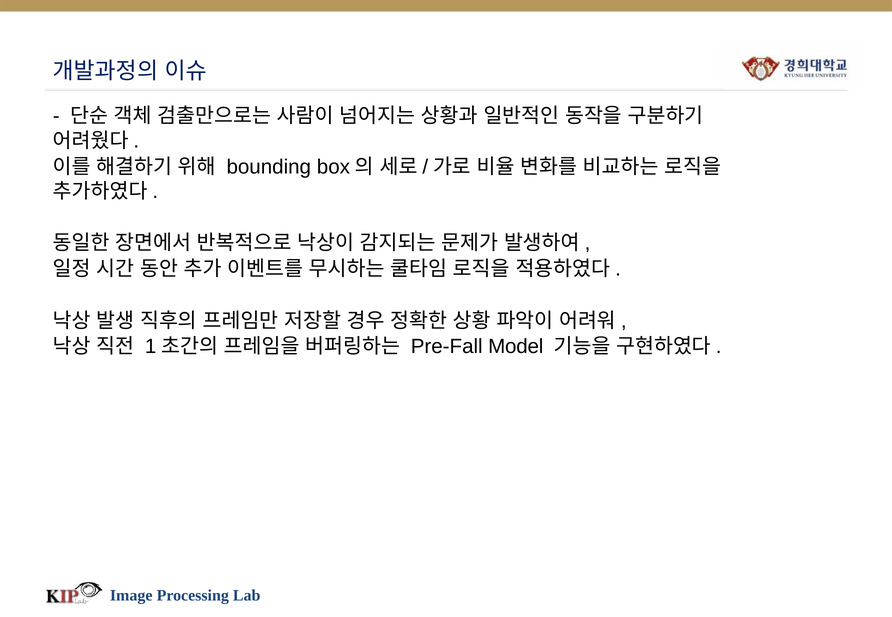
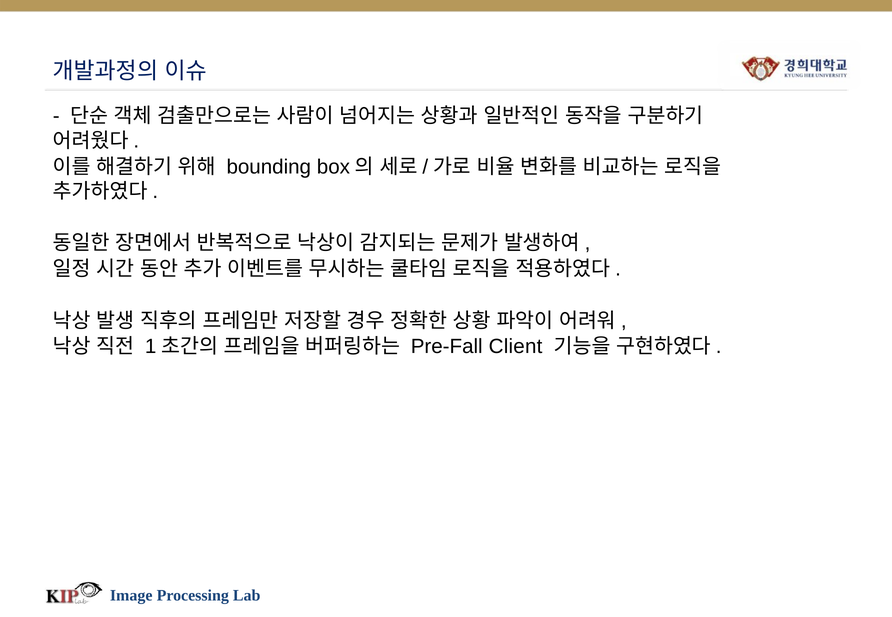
Model: Model -> Client (516, 347)
